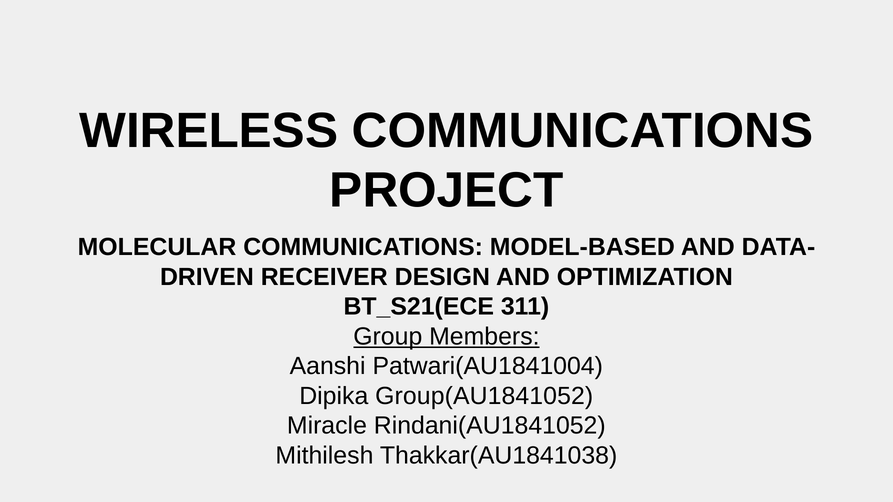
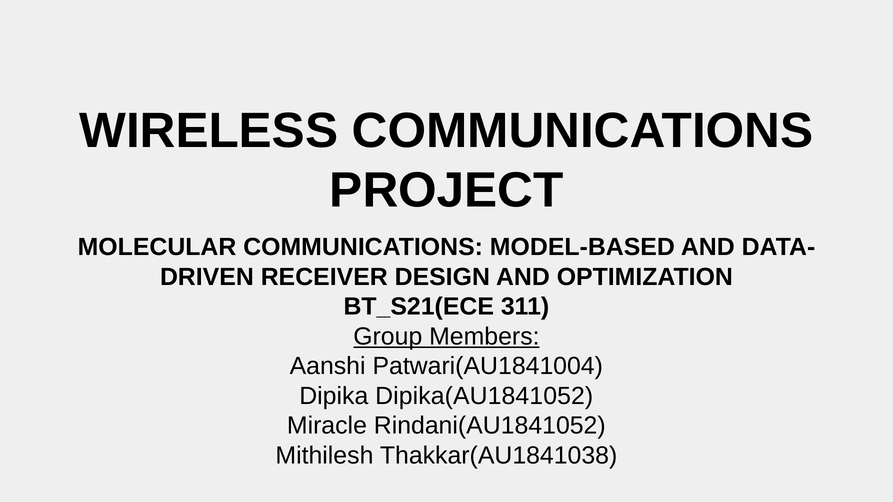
Group(AU1841052: Group(AU1841052 -> Dipika(AU1841052 (484, 396)
